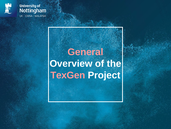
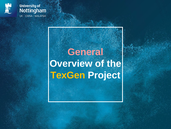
TexGen colour: pink -> yellow (68, 75)
